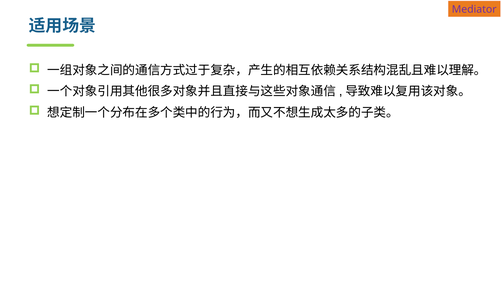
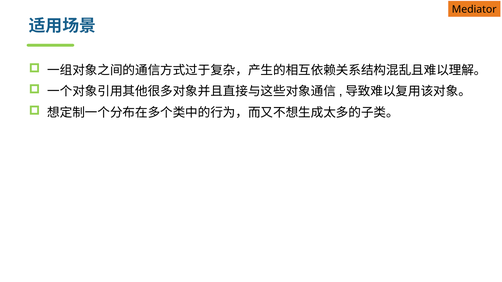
Mediator colour: purple -> black (474, 10)
